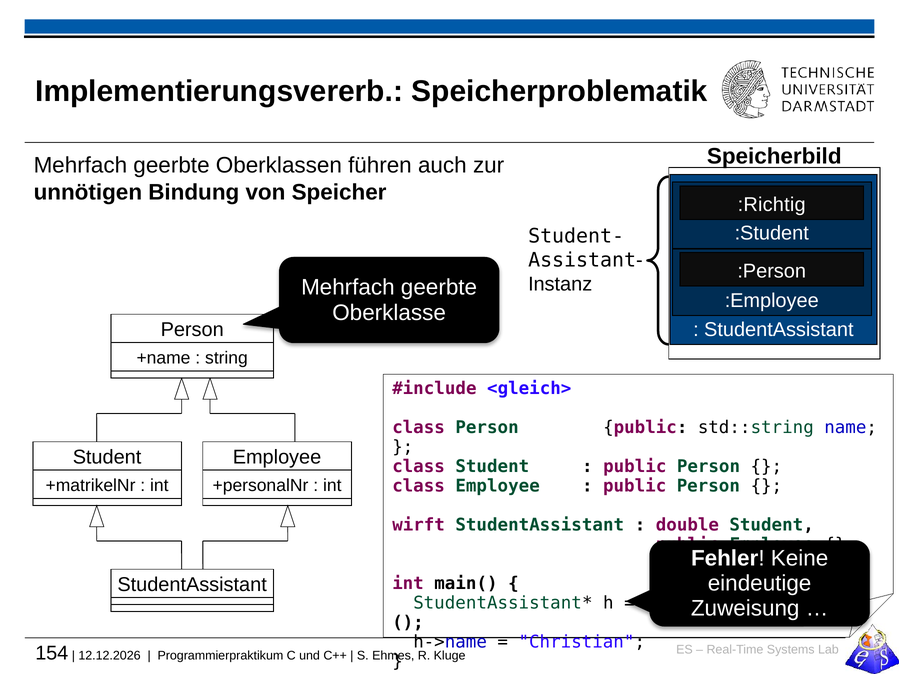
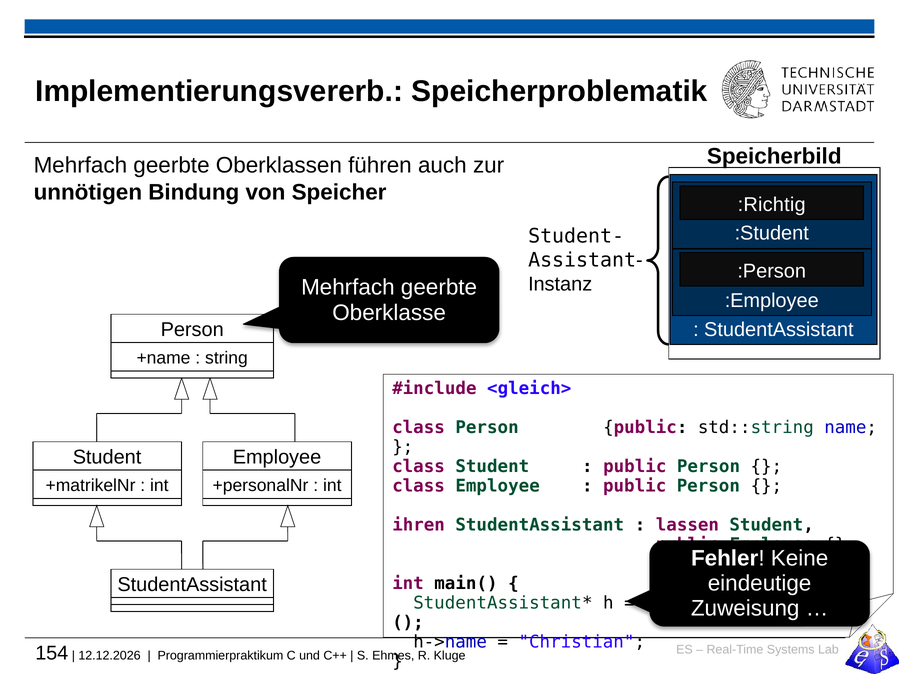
wirft: wirft -> ihren (419, 525)
double: double -> lassen (687, 525)
